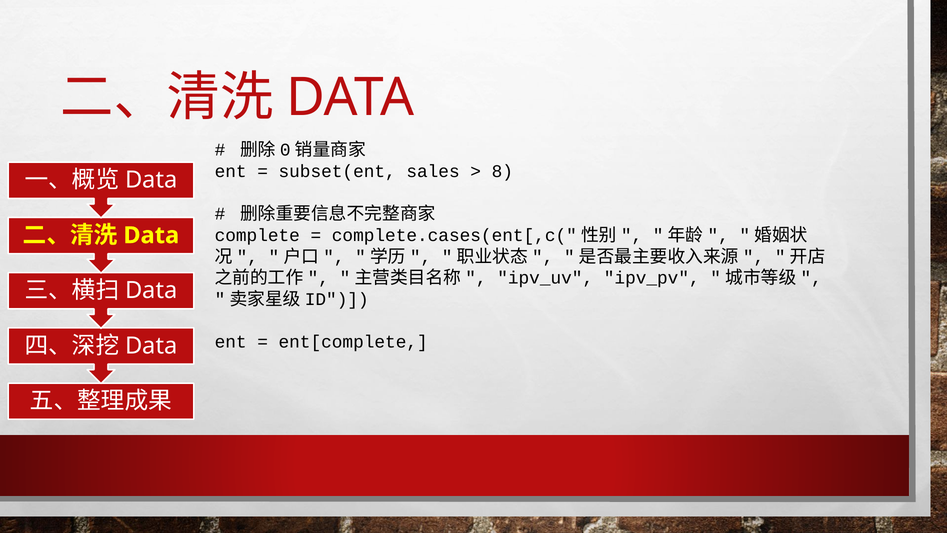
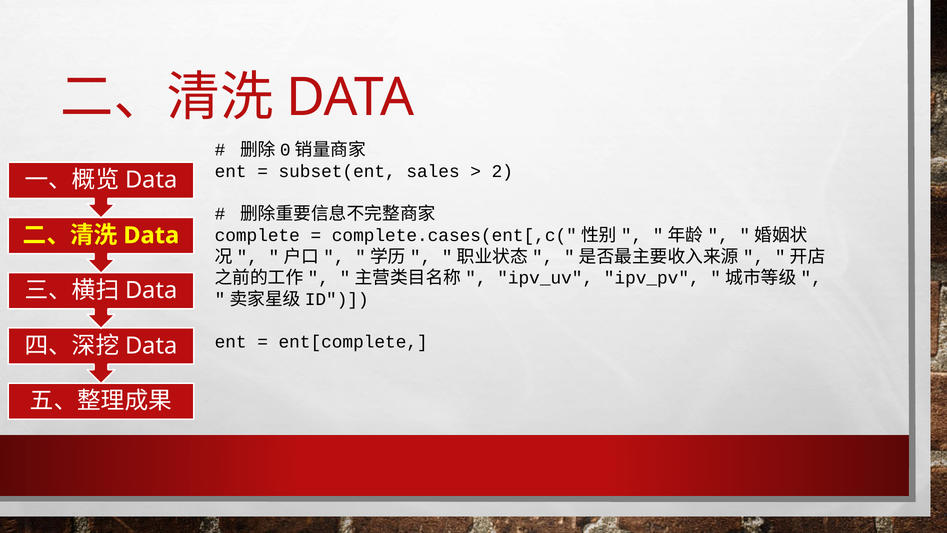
8: 8 -> 2 (502, 171)
